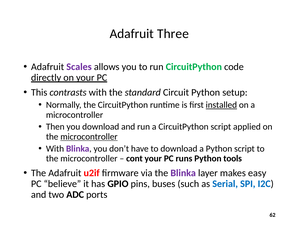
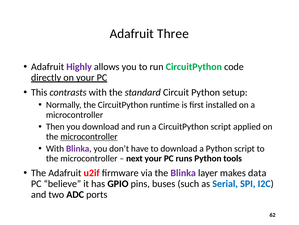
Scales: Scales -> Highly (79, 67)
installed underline: present -> none (221, 105)
cont: cont -> next (134, 158)
easy: easy -> data (257, 172)
